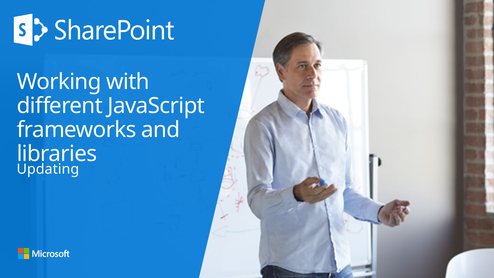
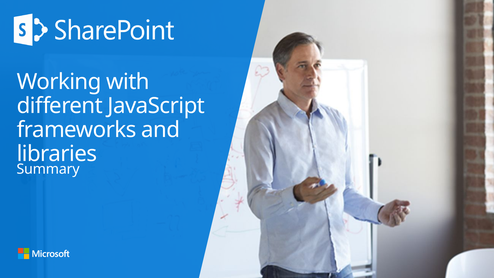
Updating: Updating -> Summary (48, 169)
